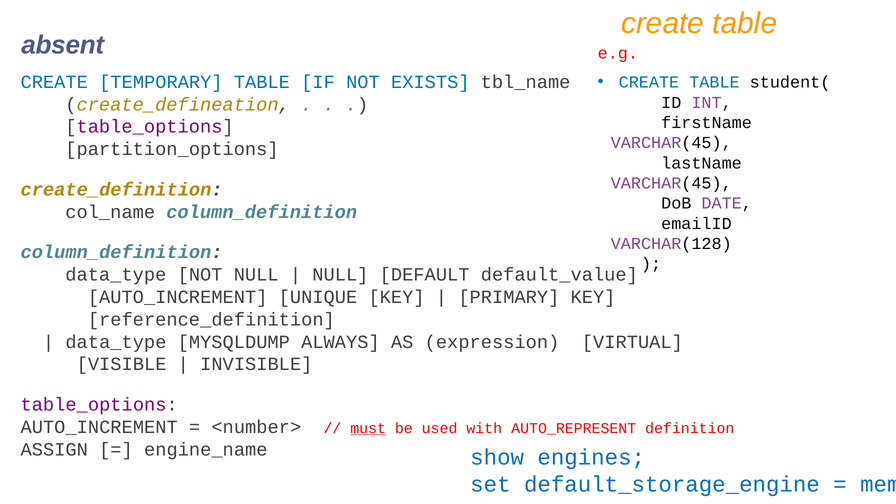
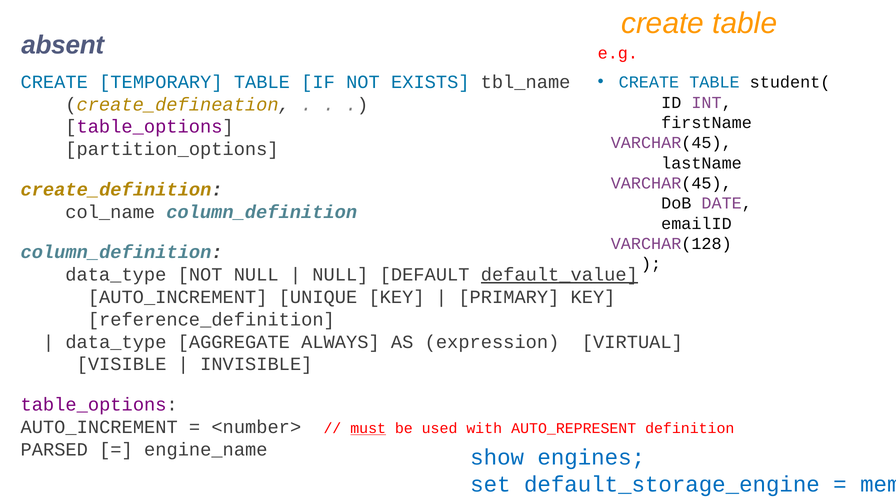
default_value underline: none -> present (559, 275)
MYSQLDUMP: MYSQLDUMP -> AGGREGATE (234, 342)
ASSIGN: ASSIGN -> PARSED (54, 449)
